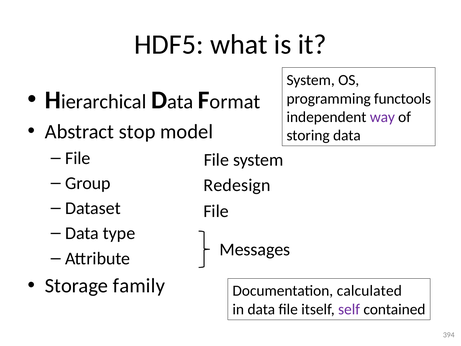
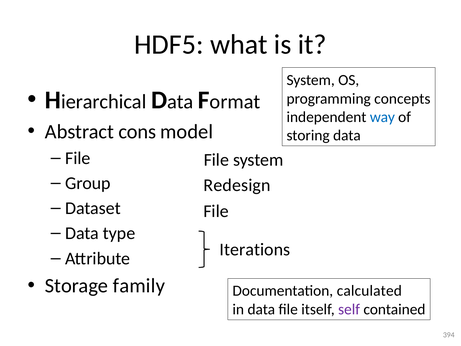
functools: functools -> concepts (402, 99)
way colour: purple -> blue (382, 117)
stop: stop -> cons (137, 132)
Messages: Messages -> Iterations (255, 249)
